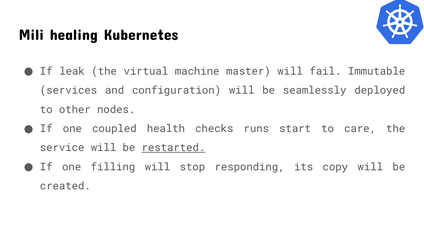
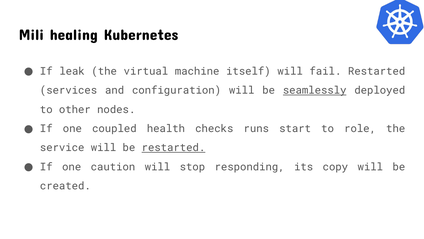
master: master -> itself (248, 71)
fail Immutable: Immutable -> Restarted (377, 71)
seamlessly underline: none -> present (315, 90)
care: care -> role (360, 128)
filling: filling -> caution (113, 167)
